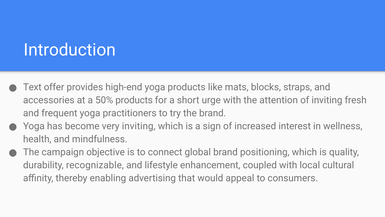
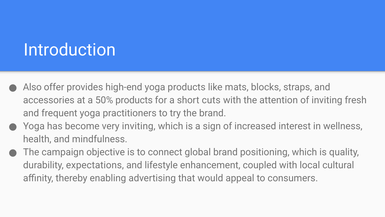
Text: Text -> Also (32, 87)
urge: urge -> cuts (211, 100)
recognizable: recognizable -> expectations (95, 165)
